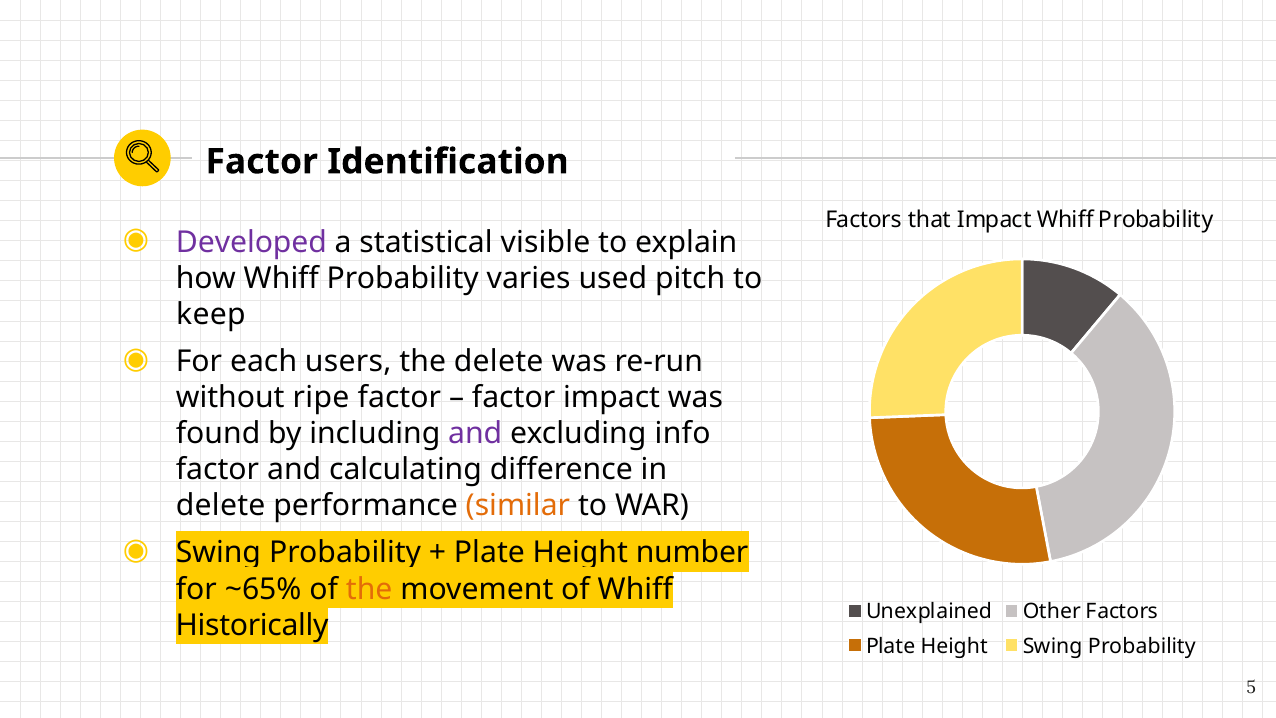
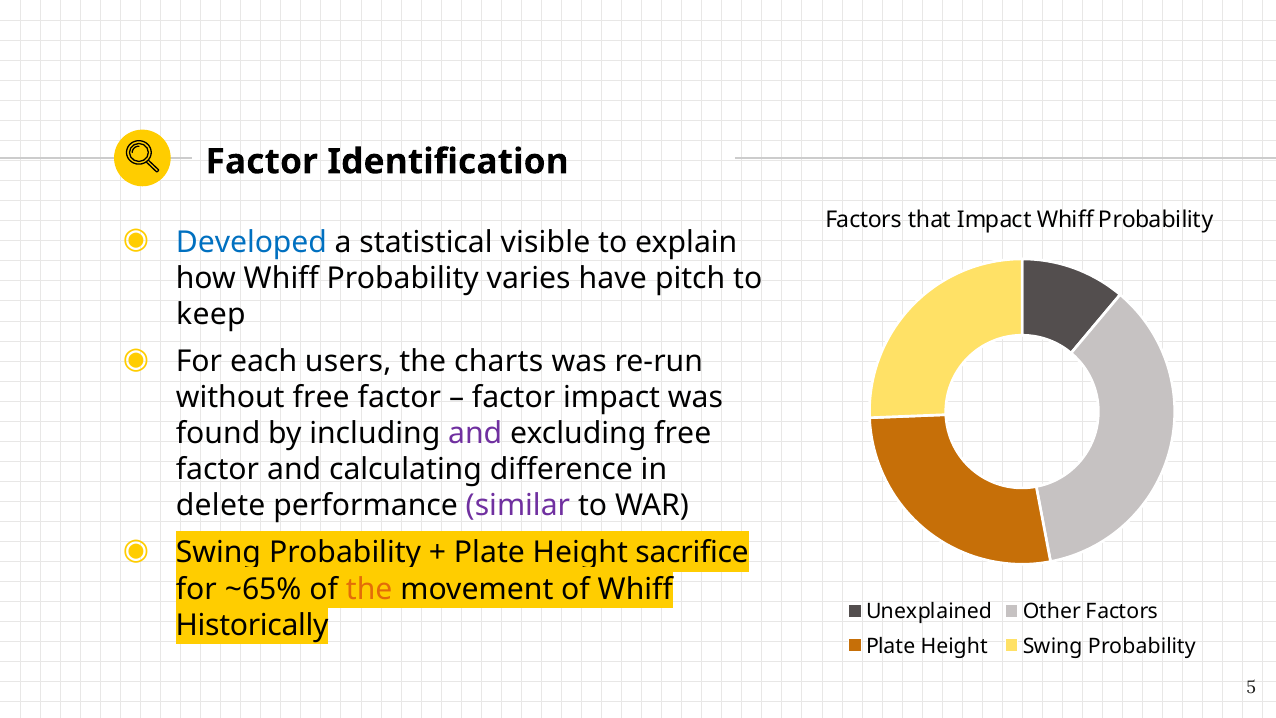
Developed colour: purple -> blue (251, 242)
used: used -> have (613, 278)
the delete: delete -> charts (499, 361)
without ripe: ripe -> free (321, 397)
excluding info: info -> free (683, 434)
similar colour: orange -> purple (518, 506)
number: number -> sacrifice (692, 553)
